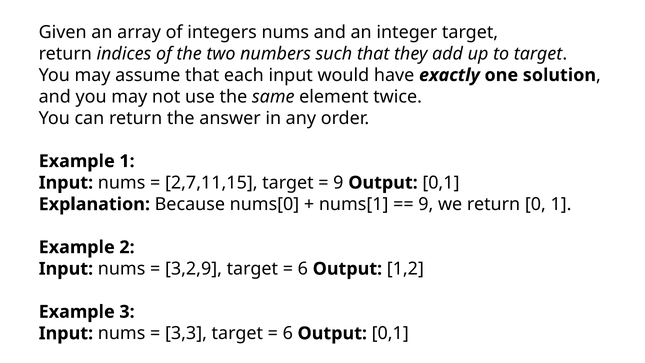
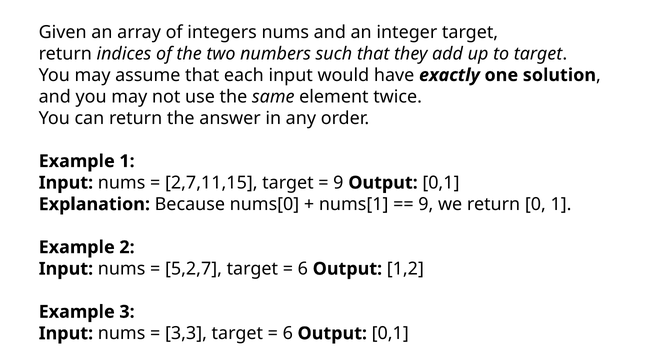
3,2,9: 3,2,9 -> 5,2,7 (194, 269)
